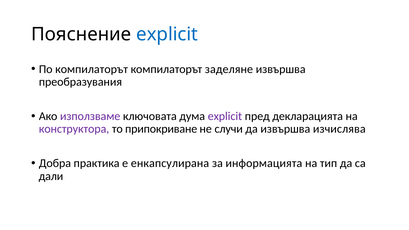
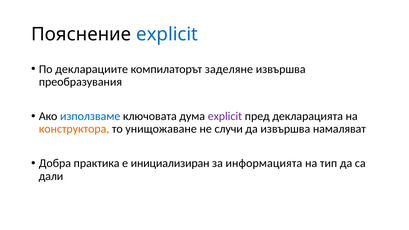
По компилаторът: компилаторът -> декларациите (92, 69)
използваме colour: purple -> blue (90, 116)
конструктора colour: purple -> orange (74, 129)
припокриване: припокриване -> унищожаване (161, 129)
изчислява: изчислява -> намаляват (339, 129)
енкапсулирана: енкапсулирана -> инициализиран (170, 163)
